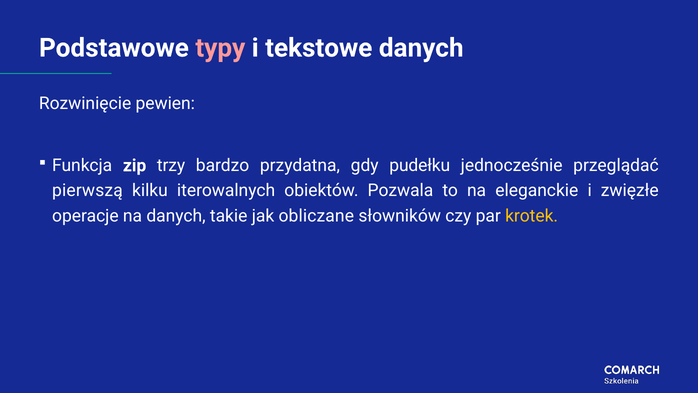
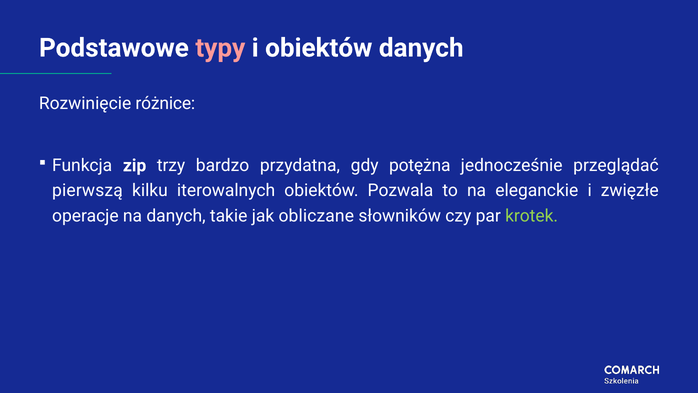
i tekstowe: tekstowe -> obiektów (319, 48)
pewien: pewien -> różnice (165, 103)
pudełku: pudełku -> potężna (420, 165)
krotek colour: yellow -> light green (532, 216)
